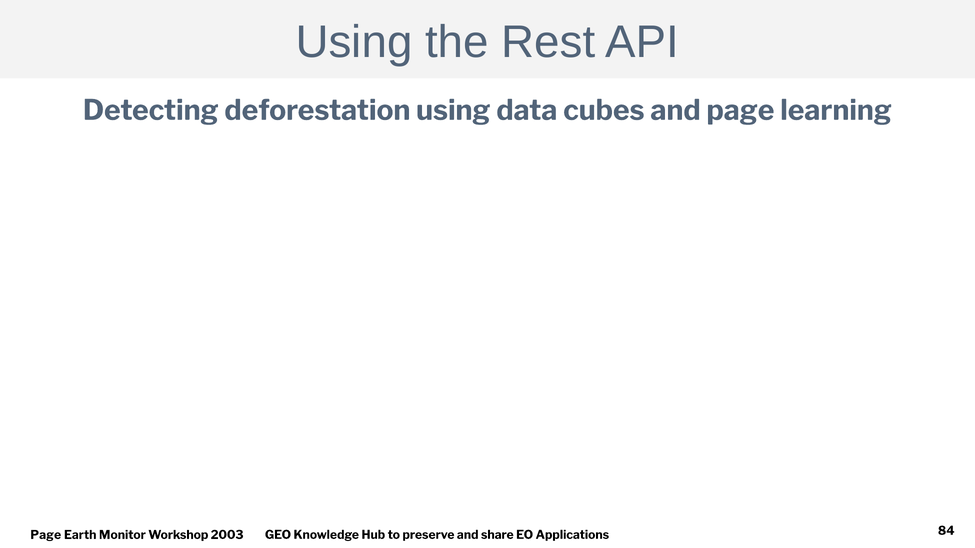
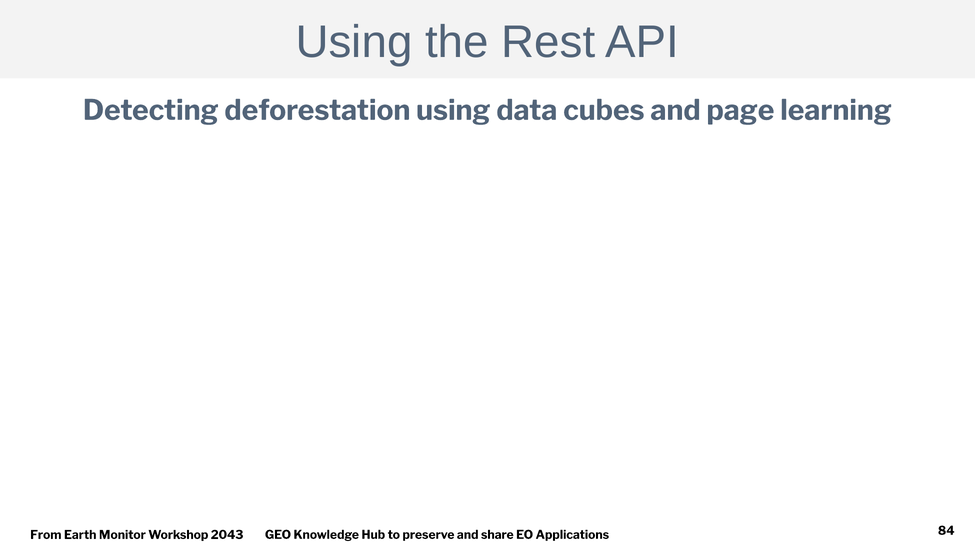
Page: Page -> From (46, 535)
2003: 2003 -> 2043 (227, 535)
